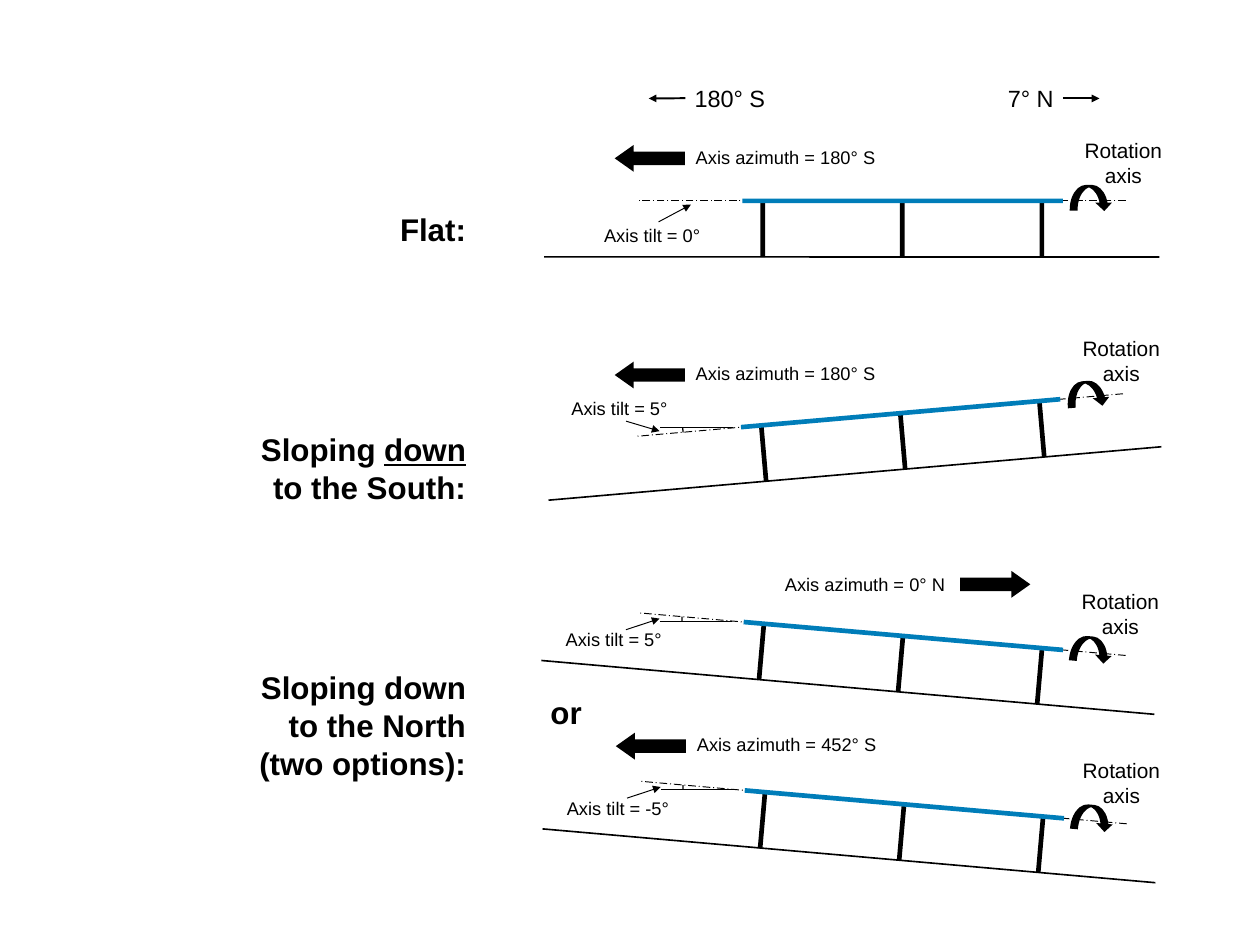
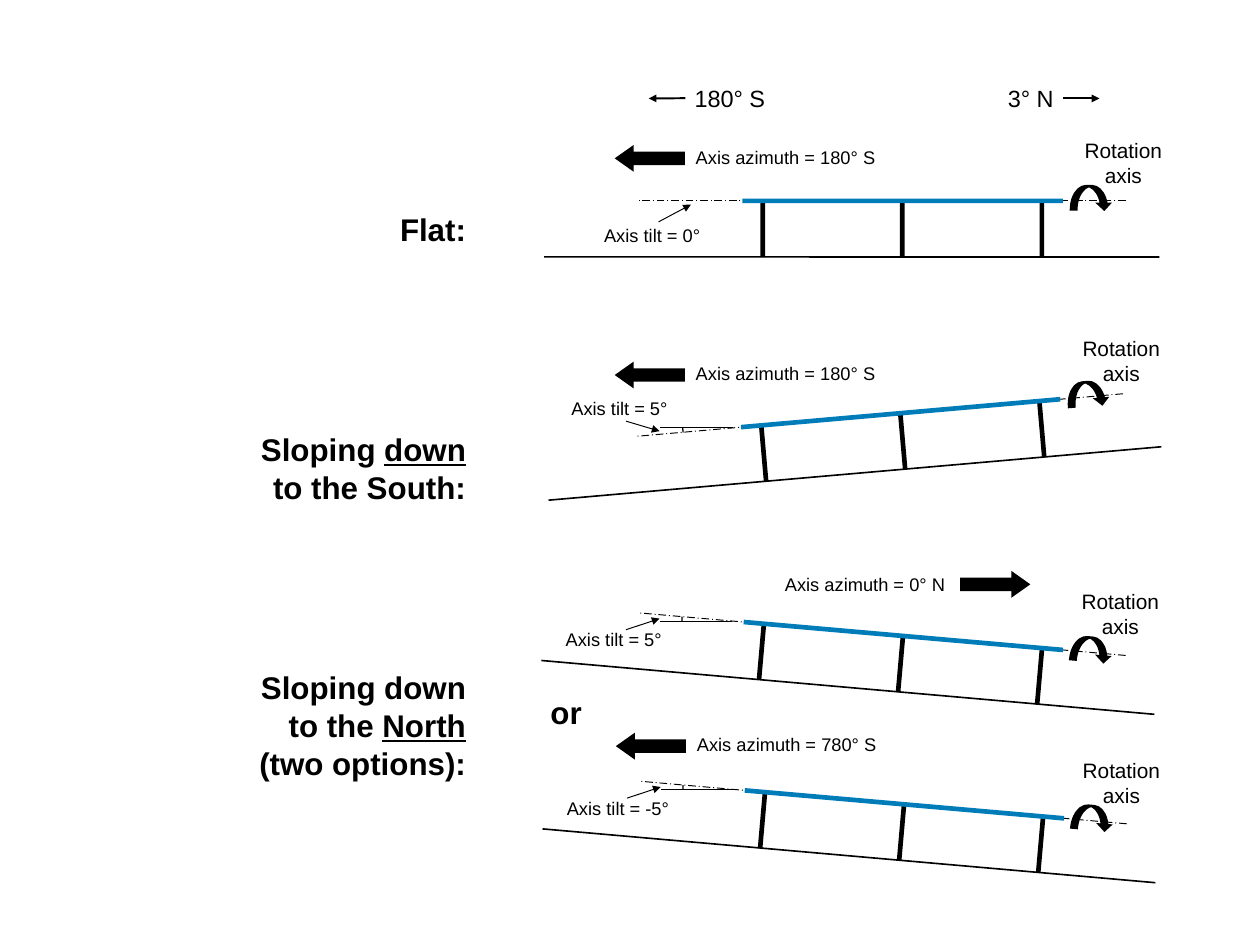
7°: 7° -> 3° (1019, 100)
North underline: none -> present (424, 727)
452°: 452° -> 780° (840, 746)
